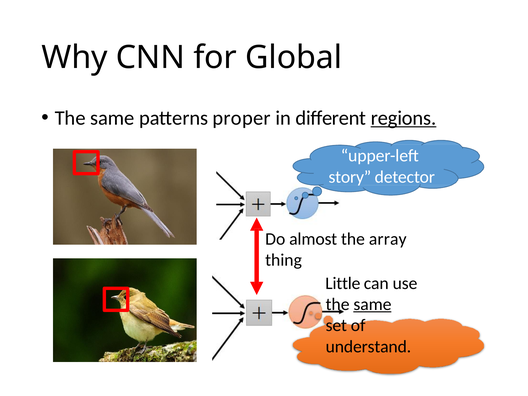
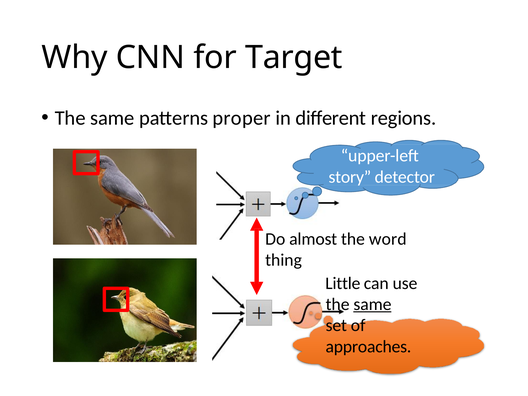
Global: Global -> Target (294, 58)
regions underline: present -> none (404, 118)
array: array -> word (388, 239)
understand: understand -> approaches (368, 347)
